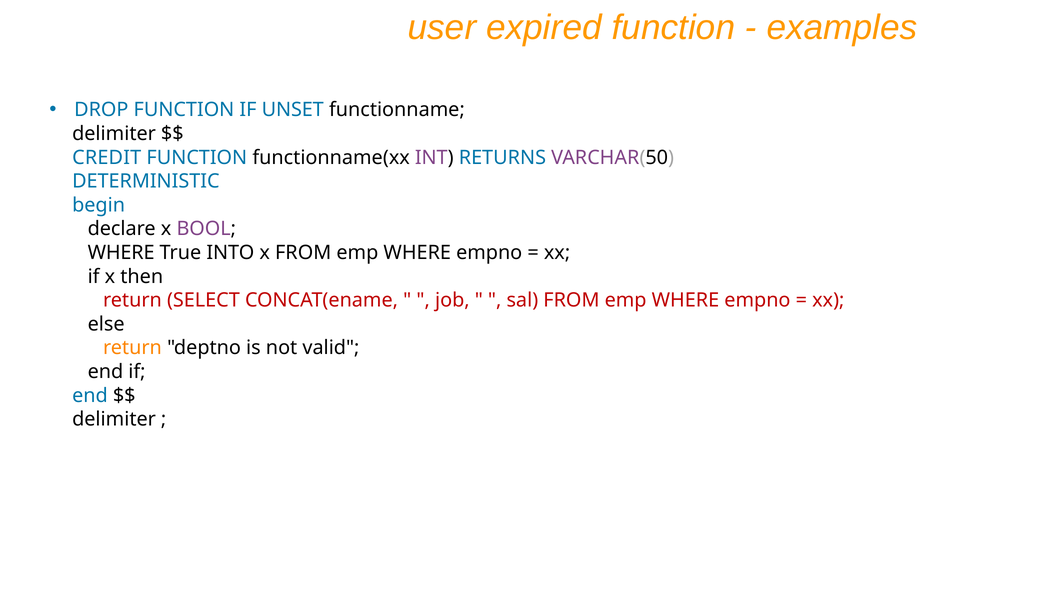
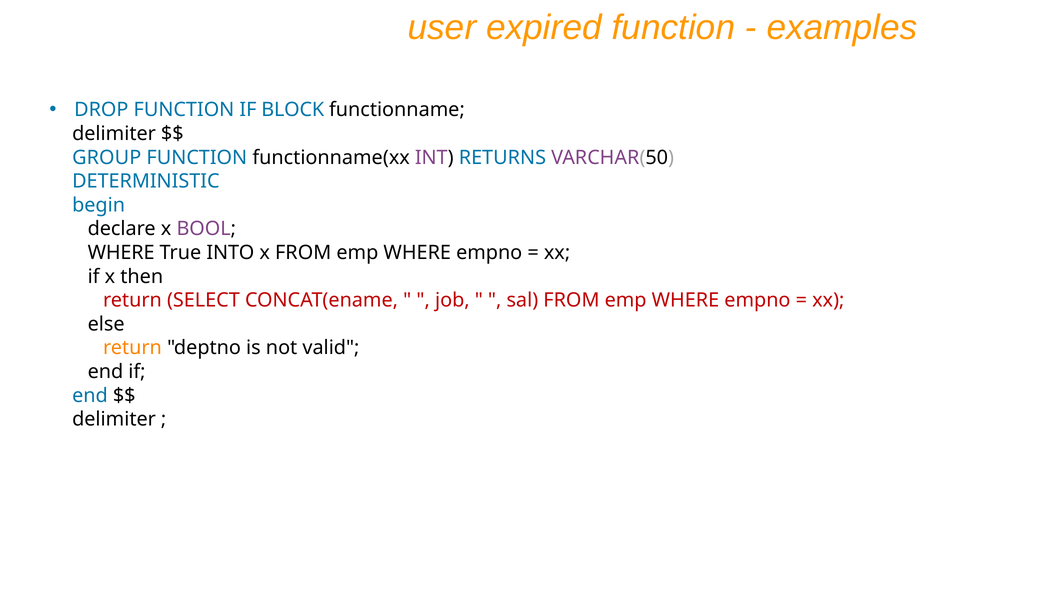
UNSET: UNSET -> BLOCK (293, 110)
CREDIT: CREDIT -> GROUP (107, 158)
